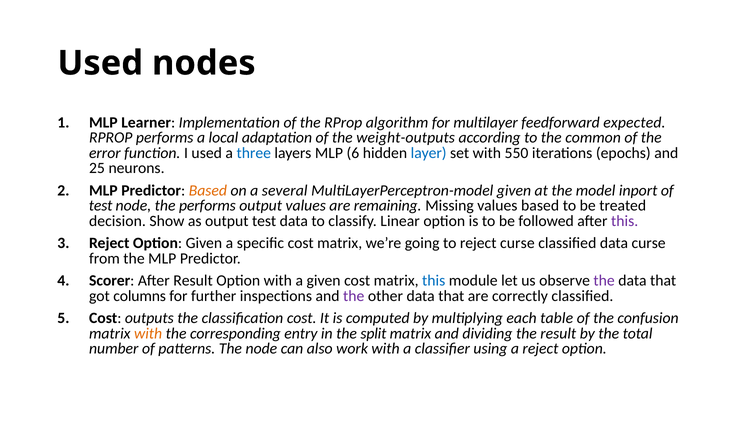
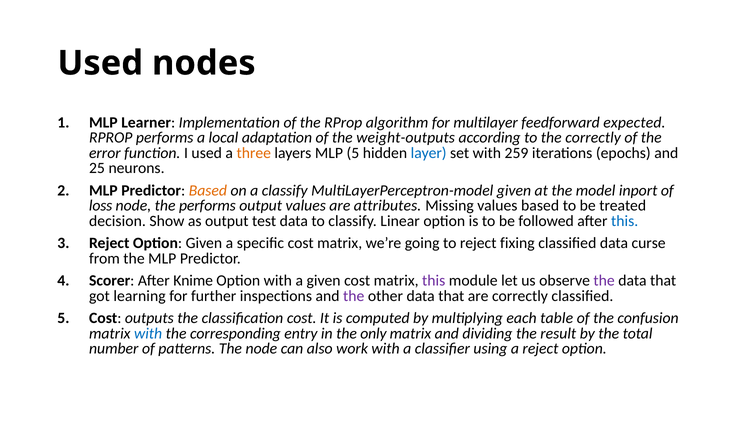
the common: common -> correctly (593, 138)
three colour: blue -> orange (254, 153)
MLP 6: 6 -> 5 (353, 153)
550: 550 -> 259 (516, 153)
a several: several -> classify (285, 190)
test: test -> loss (101, 206)
remaining: remaining -> attributes (388, 206)
this colour: purple -> blue (625, 221)
reject curse: curse -> fixing (517, 243)
After Result: Result -> Knime (193, 281)
this colour: blue -> purple (434, 281)
columns: columns -> learning (140, 296)
with colour: orange -> blue (148, 333)
split: split -> only (373, 333)
